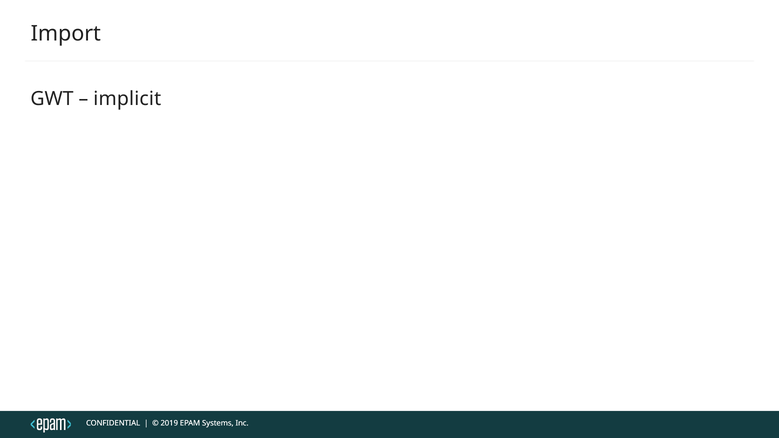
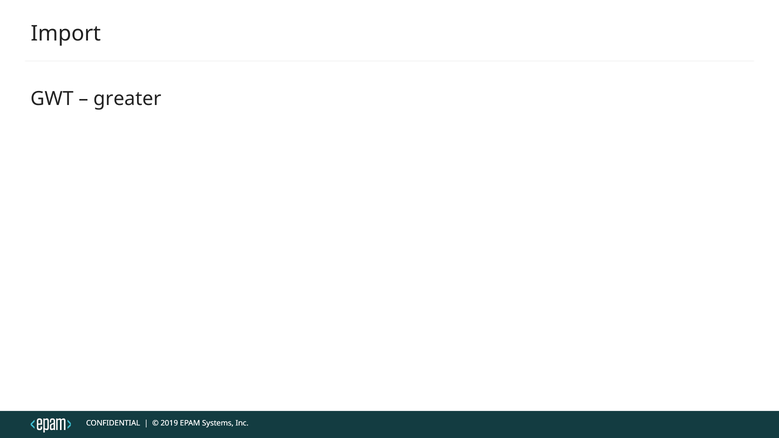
implicit: implicit -> greater (127, 99)
